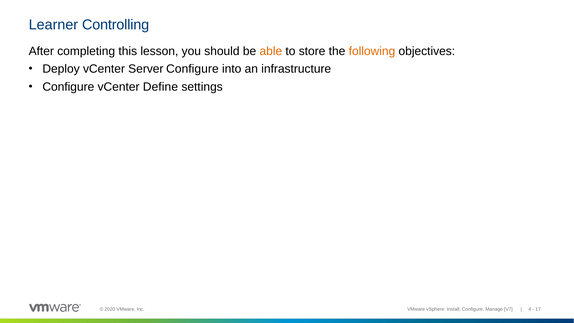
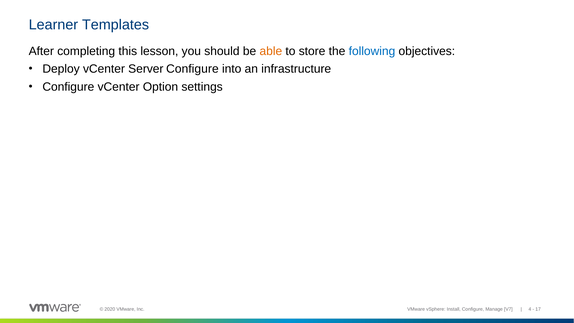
Controlling: Controlling -> Templates (116, 25)
following colour: orange -> blue (372, 51)
Define: Define -> Option (160, 87)
